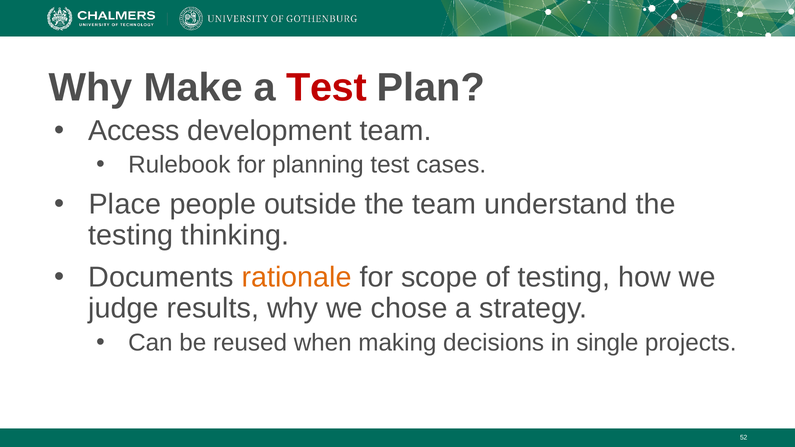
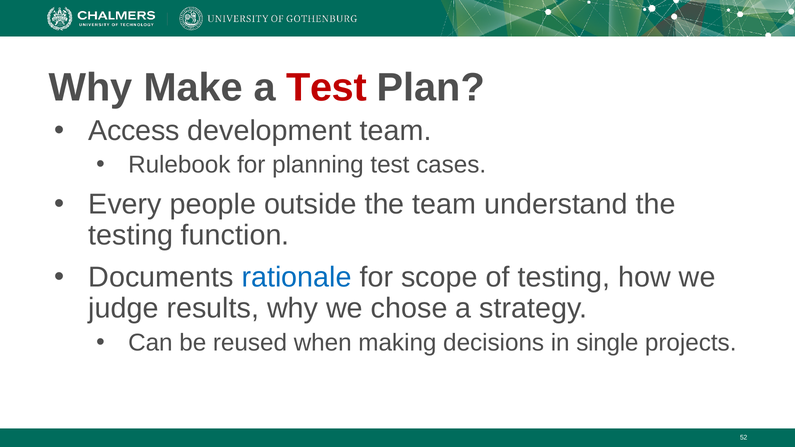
Place: Place -> Every (125, 205)
thinking: thinking -> function (235, 236)
rationale colour: orange -> blue (297, 278)
